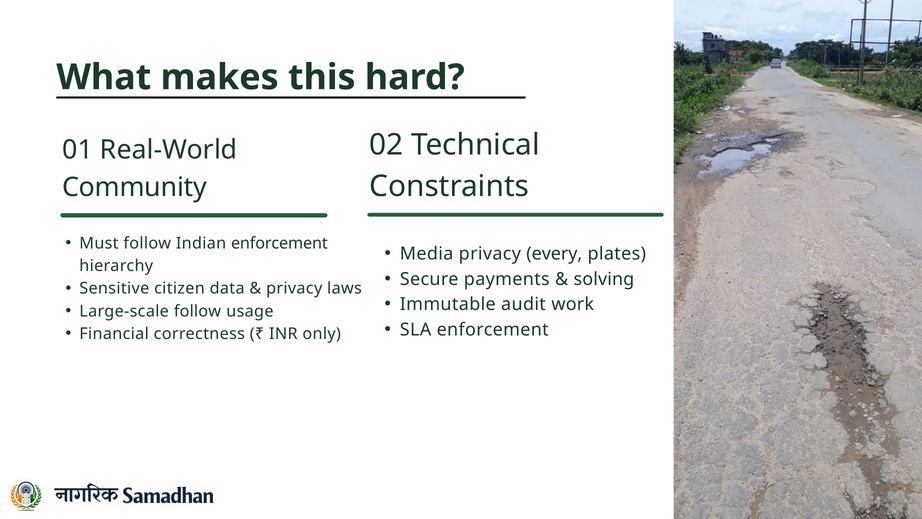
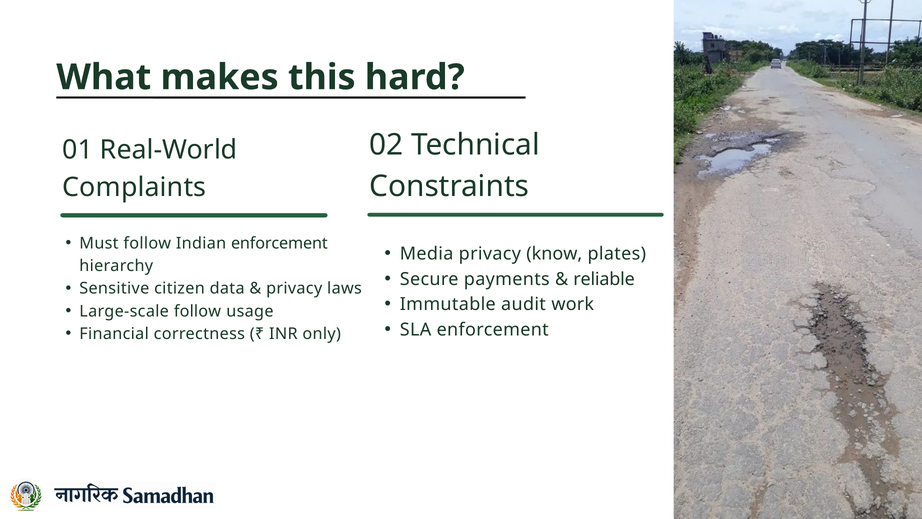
Community: Community -> Complaints (134, 187)
every: every -> know (554, 254)
solving: solving -> reliable (604, 279)
